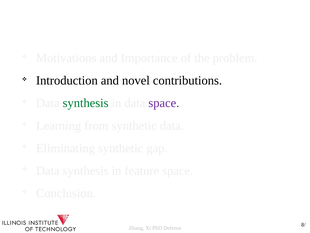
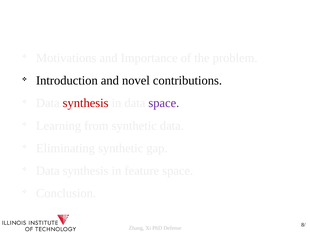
synthesis colour: green -> red (86, 103)
